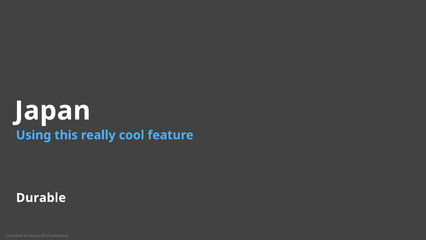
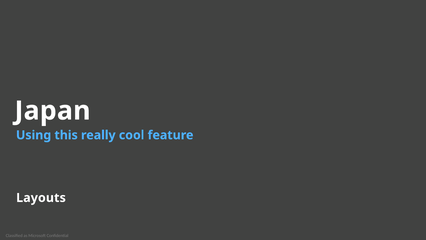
Durable: Durable -> Layouts (41, 198)
